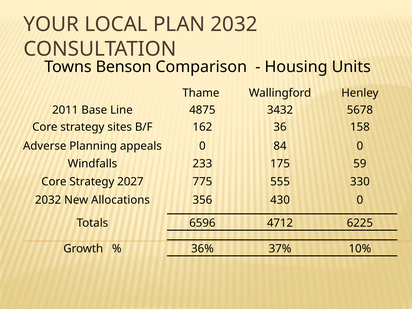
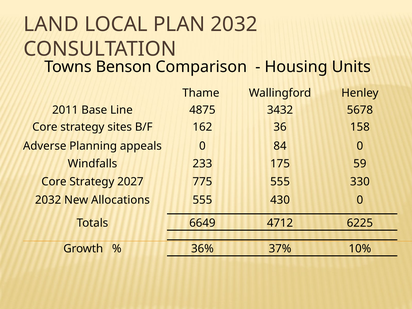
YOUR: YOUR -> LAND (51, 24)
Allocations 356: 356 -> 555 (202, 200)
6596: 6596 -> 6649 (202, 223)
